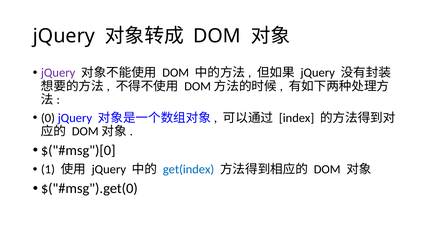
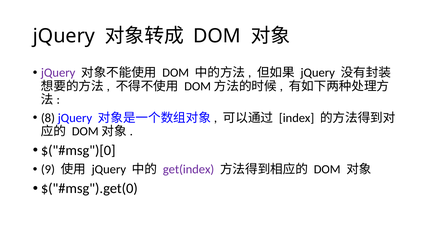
0: 0 -> 8 (48, 118)
1: 1 -> 9 (48, 170)
get(index colour: blue -> purple (189, 170)
